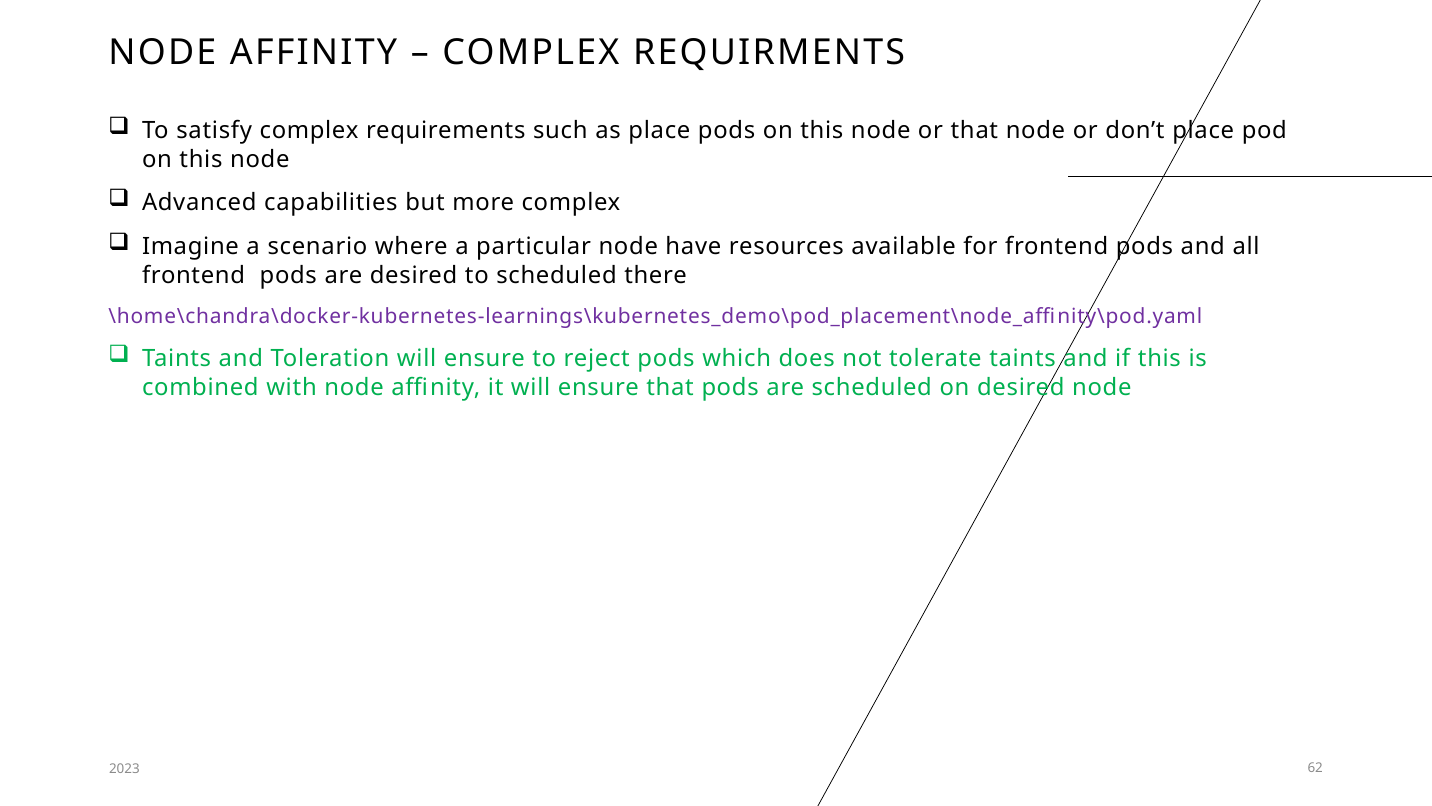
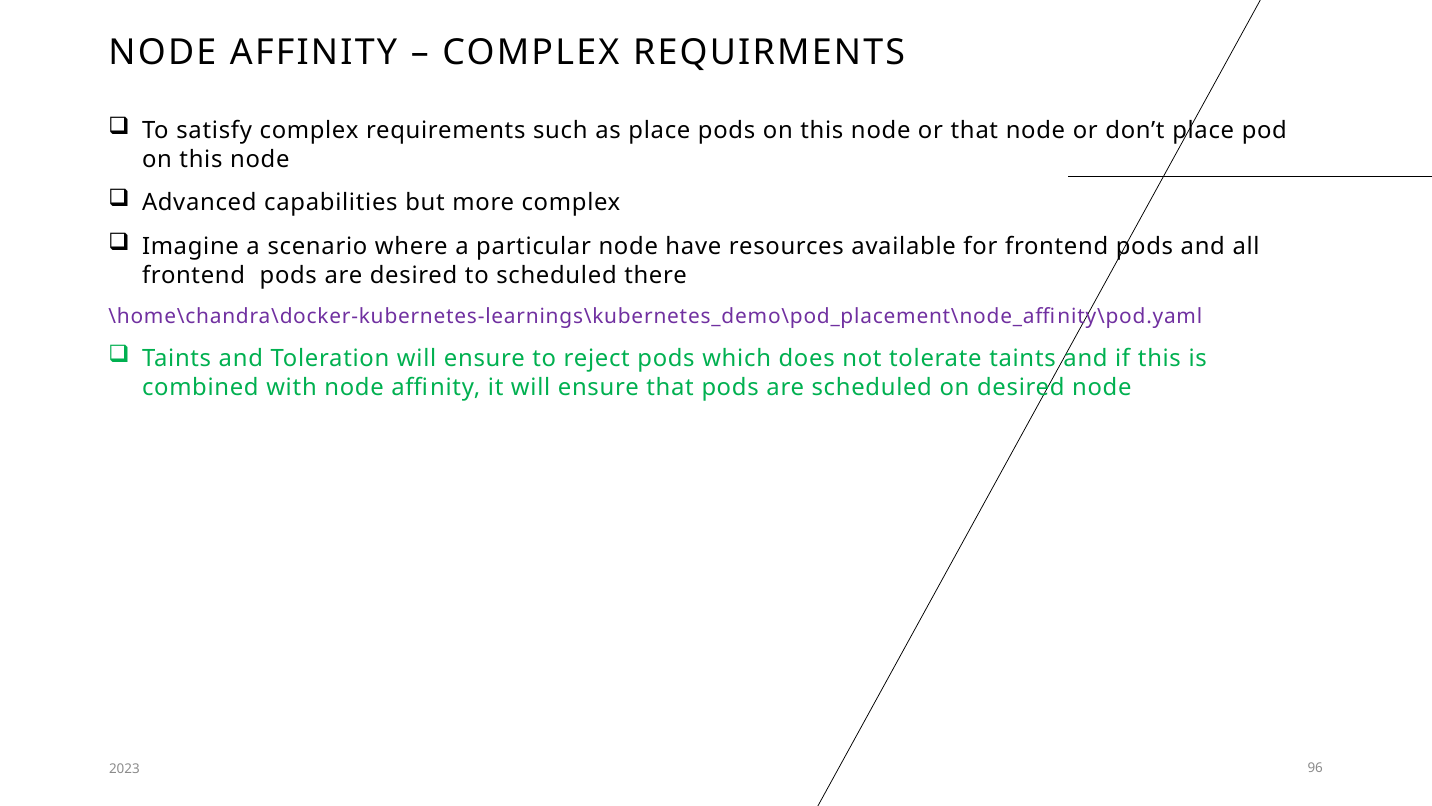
62: 62 -> 96 (1315, 768)
